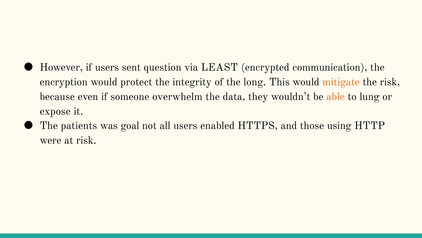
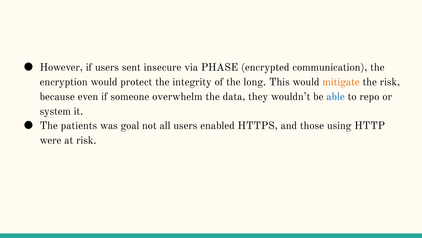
question: question -> insecure (163, 67)
LEAST: LEAST -> PHASE (220, 67)
able colour: orange -> blue (336, 96)
lung: lung -> repo (370, 96)
expose: expose -> system (55, 111)
